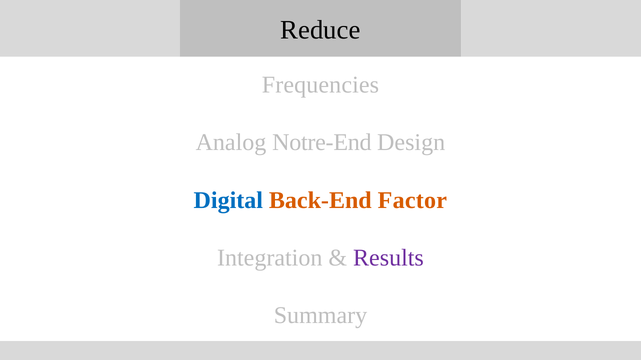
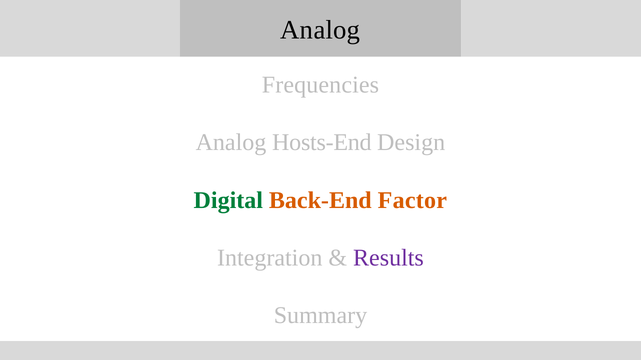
Reduce: Reduce -> Analog (320, 30)
Notre-End: Notre-End -> Hosts-End (322, 143)
Digital colour: blue -> green (228, 200)
